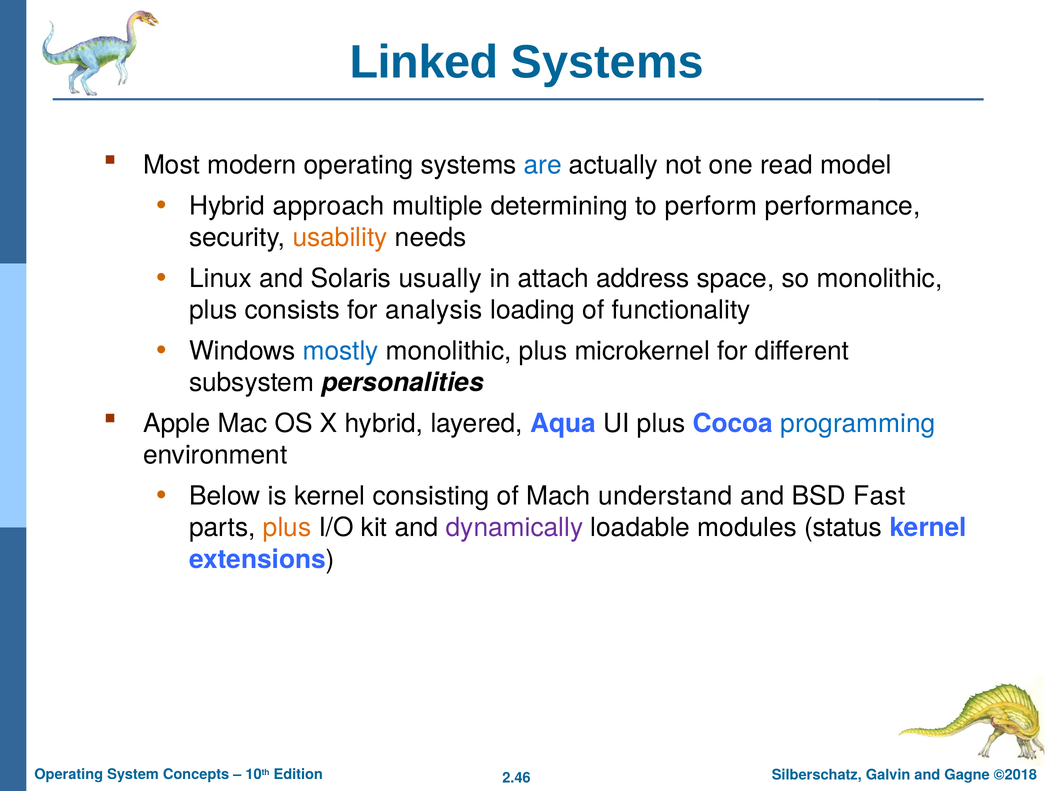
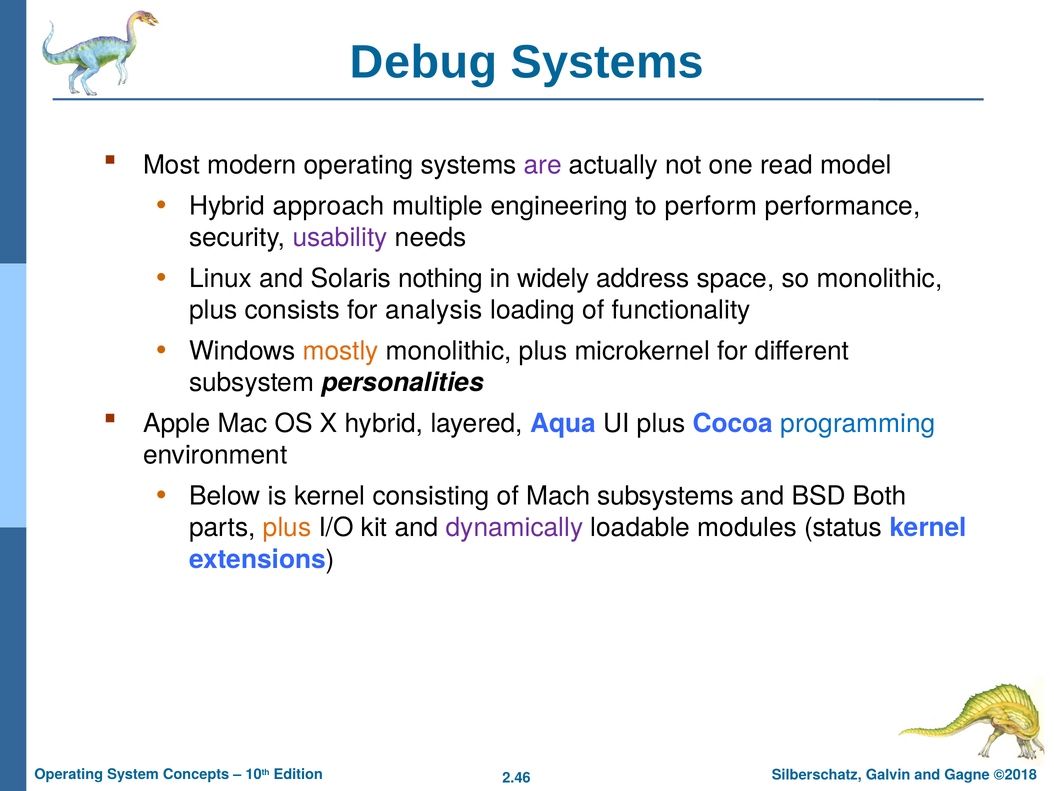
Linked: Linked -> Debug (424, 62)
are colour: blue -> purple (543, 165)
determining: determining -> engineering (559, 206)
usability colour: orange -> purple (340, 238)
usually: usually -> nothing (441, 278)
attach: attach -> widely (553, 278)
mostly colour: blue -> orange (341, 351)
understand: understand -> subsystems (666, 496)
Fast: Fast -> Both (880, 496)
